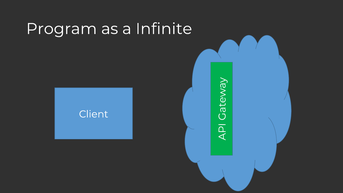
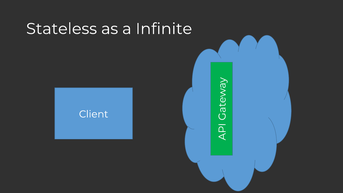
Program: Program -> Stateless (62, 29)
